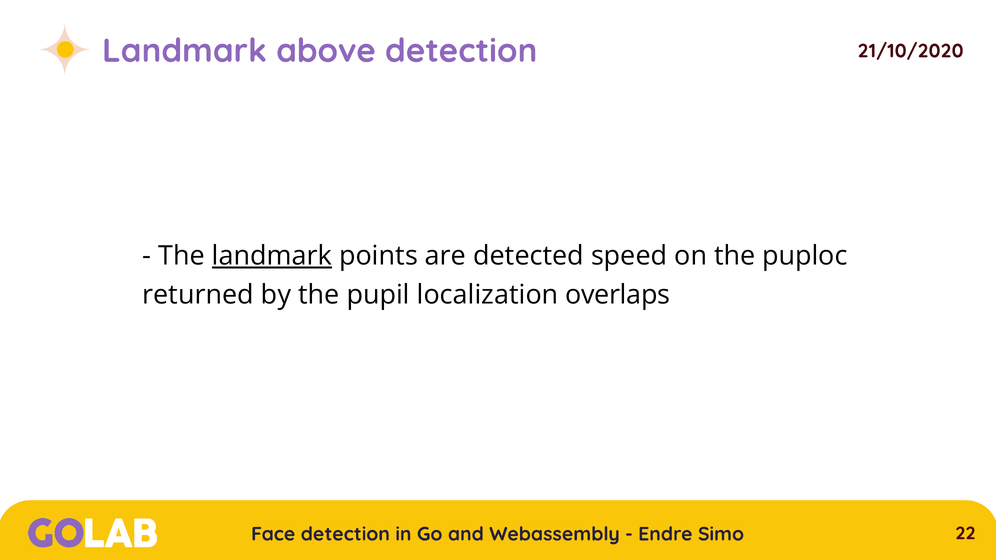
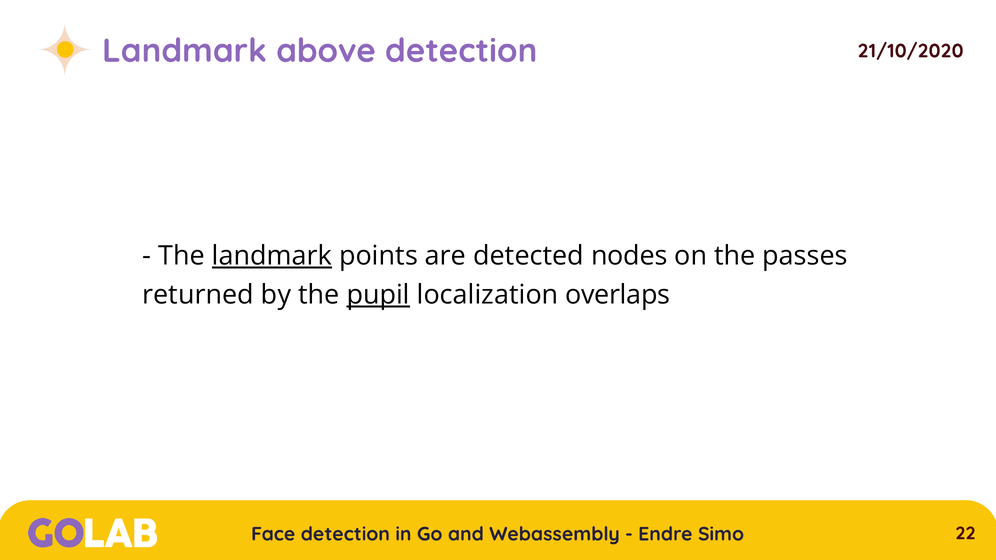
speed: speed -> nodes (629, 256)
puploc: puploc -> passes (805, 256)
pupil underline: none -> present (378, 295)
